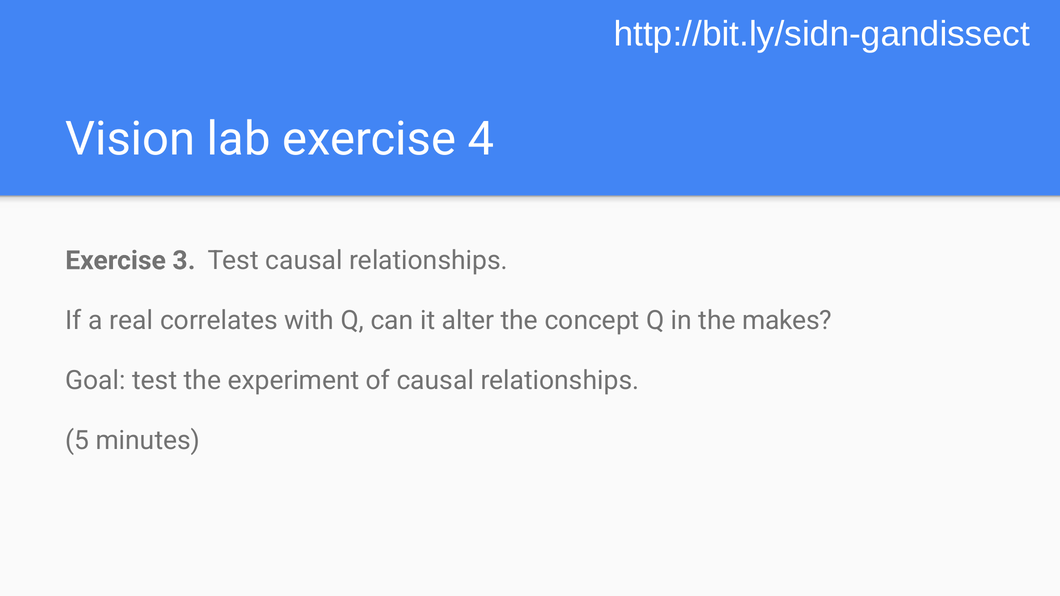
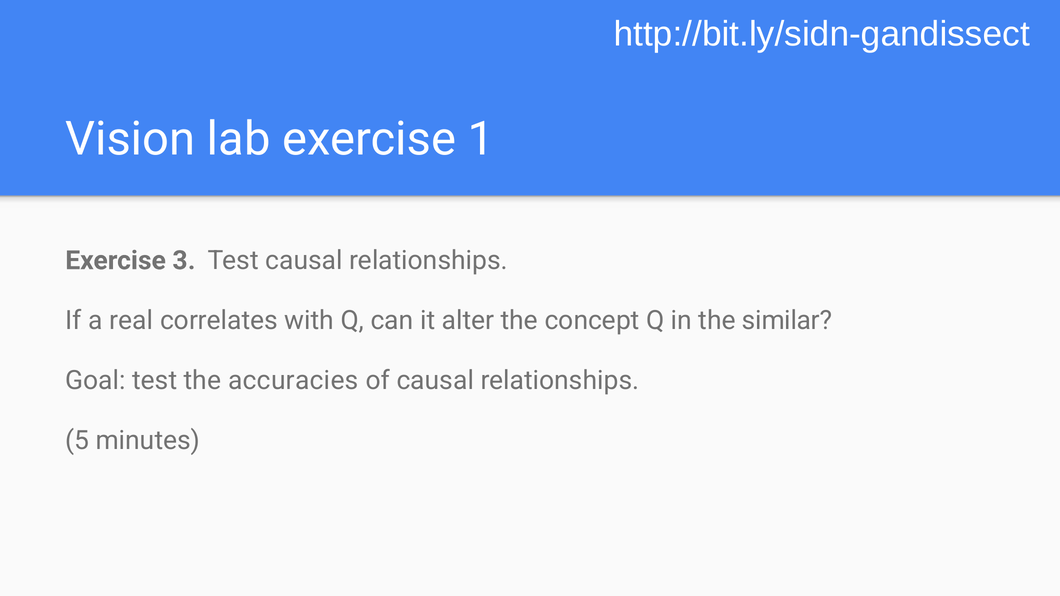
4: 4 -> 1 (481, 139)
makes: makes -> similar (787, 321)
experiment: experiment -> accuracies (293, 381)
